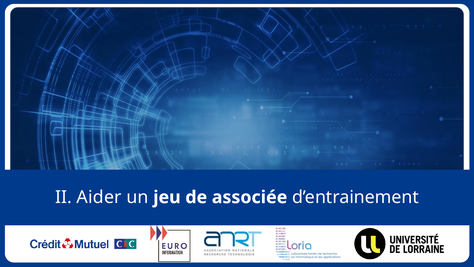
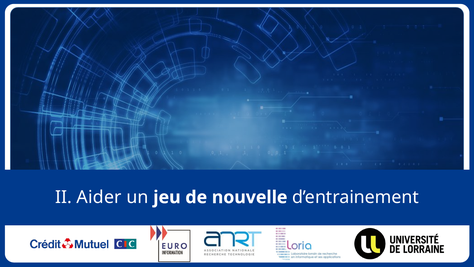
associée: associée -> nouvelle (250, 197)
